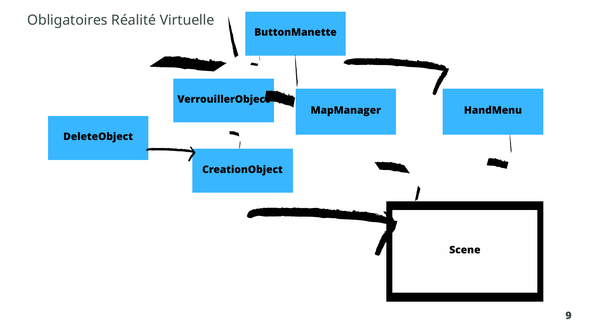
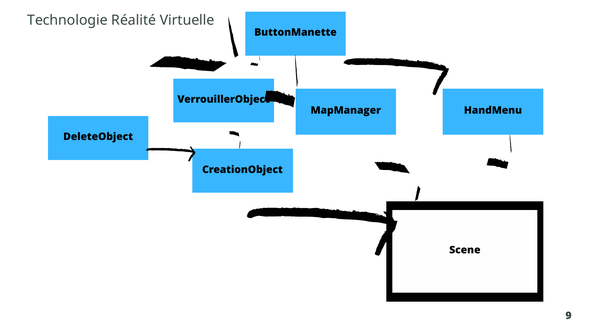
Obligatoires: Obligatoires -> Technologie (67, 20)
